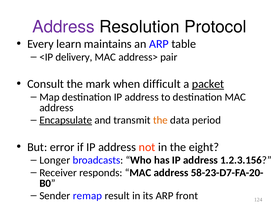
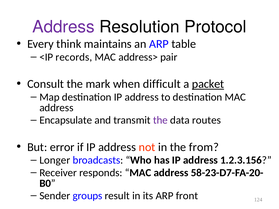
learn: learn -> think (69, 44)
delivery: delivery -> records (74, 57)
Encapsulate underline: present -> none (66, 120)
the colour: orange -> purple (160, 120)
period: period -> routes (207, 120)
eight: eight -> from (204, 147)
remap: remap -> groups (88, 196)
